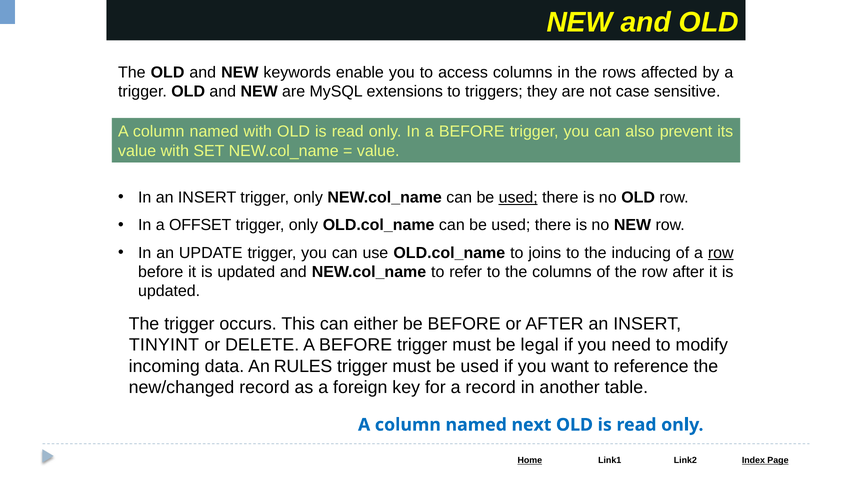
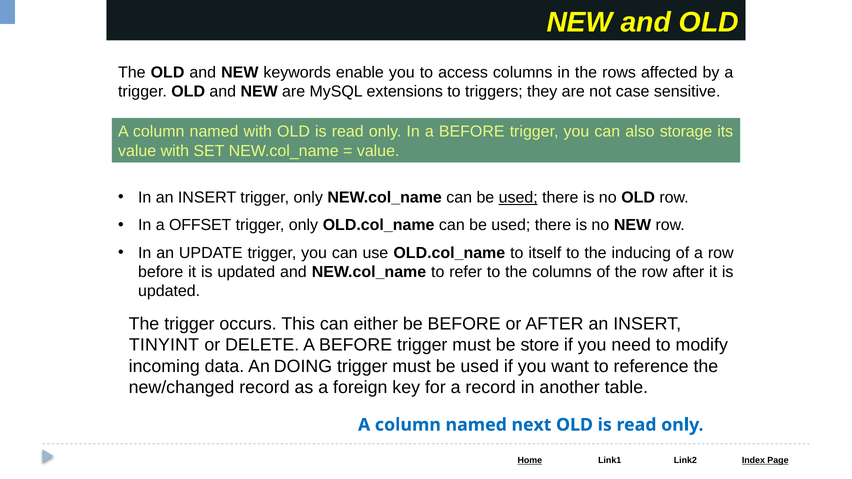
prevent: prevent -> storage (686, 132)
joins: joins -> itself (545, 253)
row underline: present -> none (721, 253)
legal: legal -> store (540, 345)
RULES: RULES -> DOING (303, 366)
